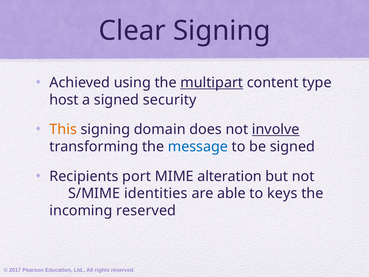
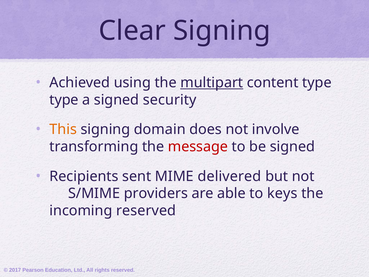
host: host -> type (64, 100)
involve underline: present -> none (276, 129)
message colour: blue -> red (198, 147)
port: port -> sent (137, 176)
alteration: alteration -> delivered (229, 176)
identities: identities -> providers (156, 193)
